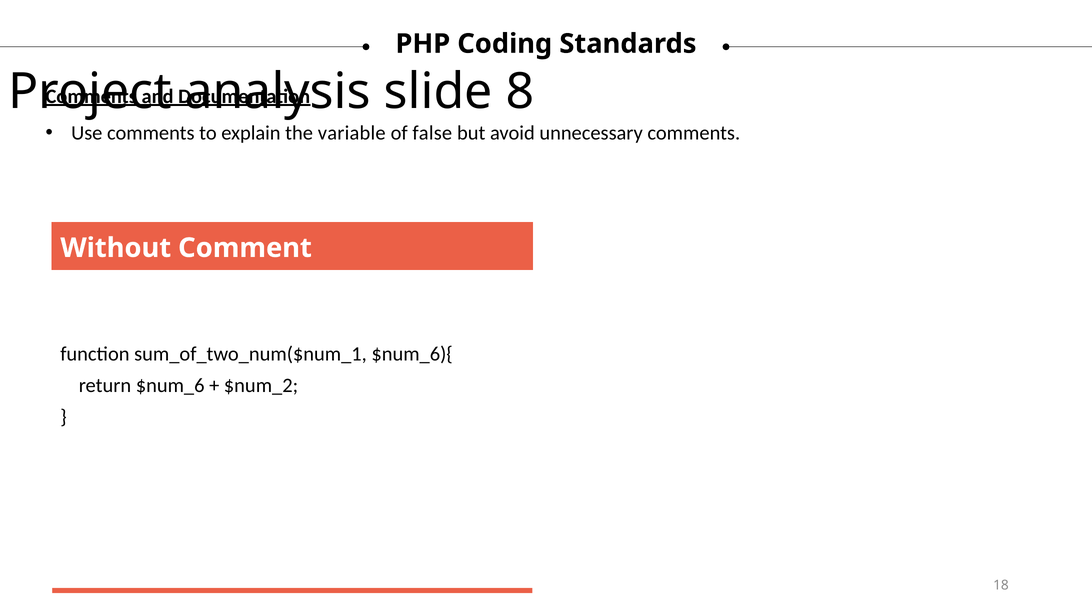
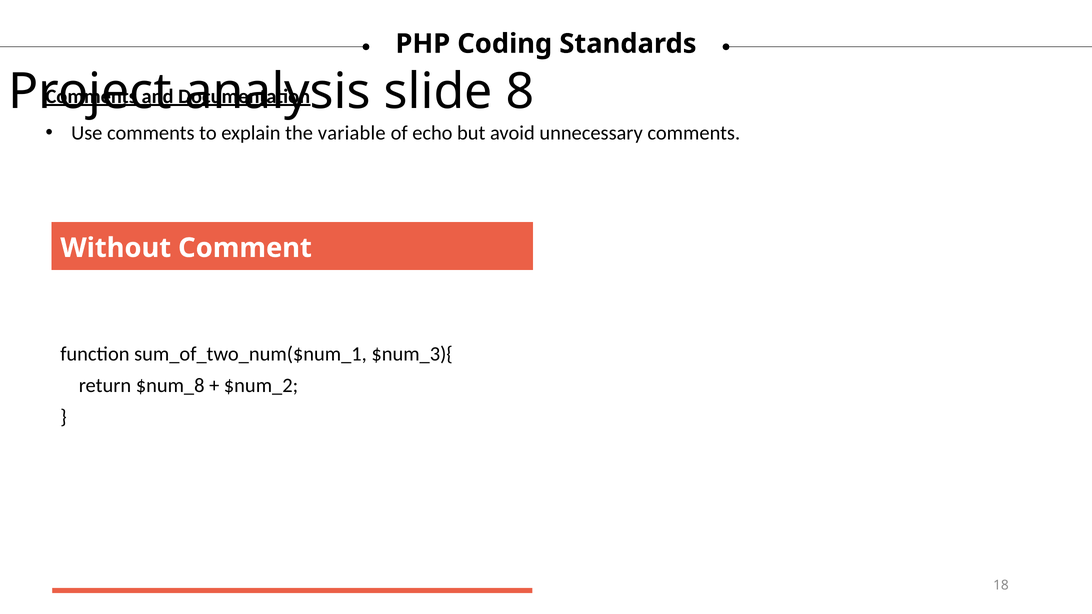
false: false -> echo (432, 133)
$num_6){: $num_6){ -> $num_3){ (412, 354)
$num_6: $num_6 -> $num_8 (170, 386)
